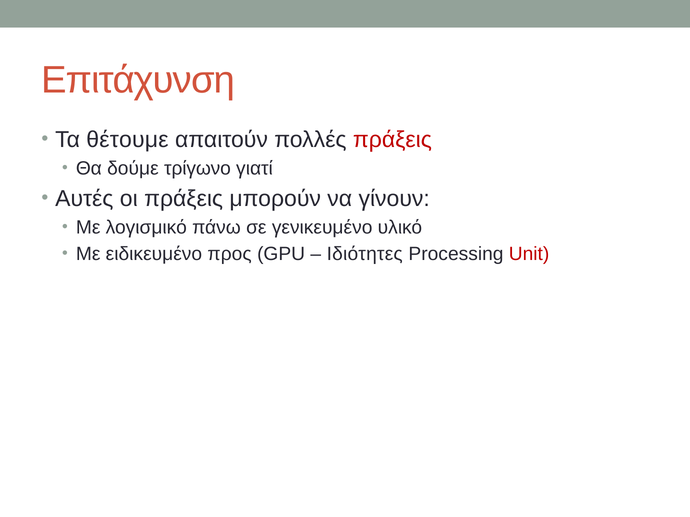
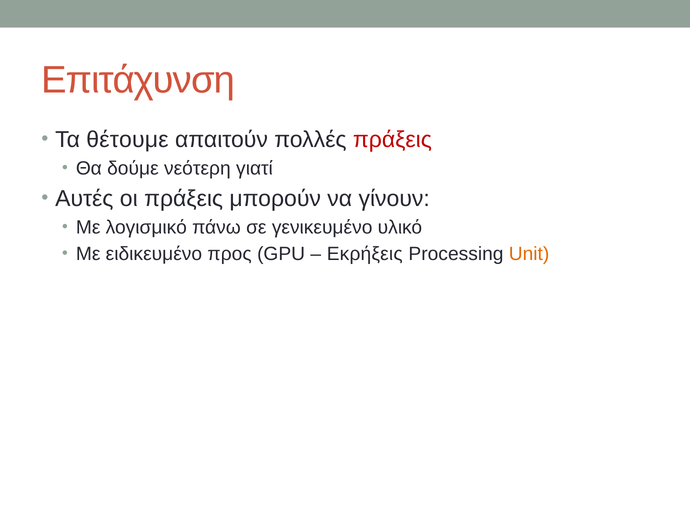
τρίγωνο: τρίγωνο -> νεότερη (197, 168)
Ιδιότητες: Ιδιότητες -> Εκρήξεις (365, 254)
Unit colour: red -> orange (529, 254)
